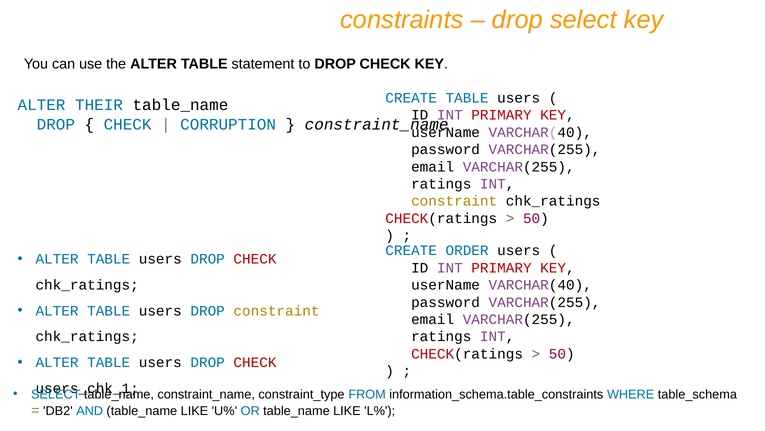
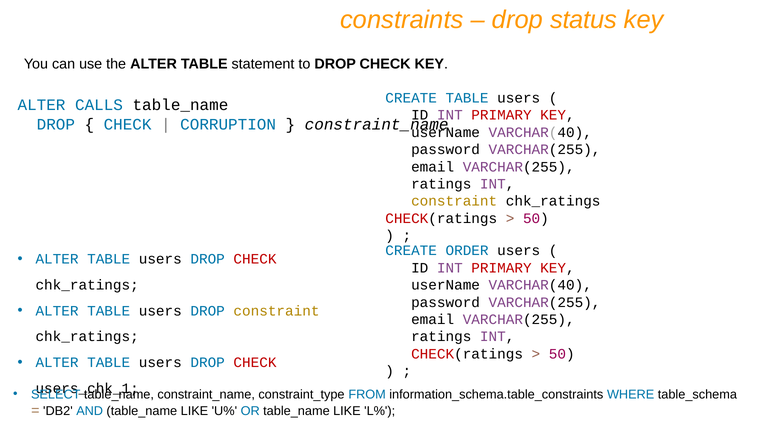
drop select: select -> status (583, 20)
THEIR: THEIR -> CALLS (99, 105)
